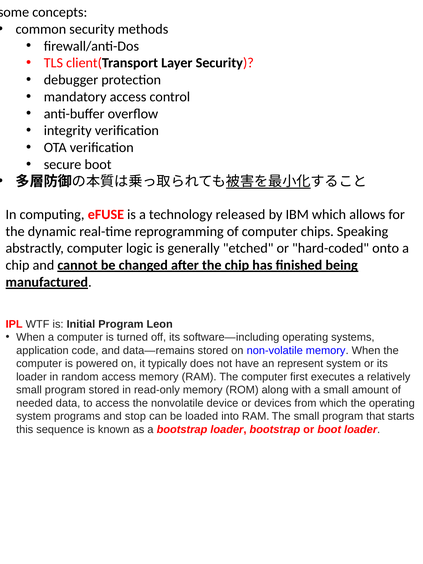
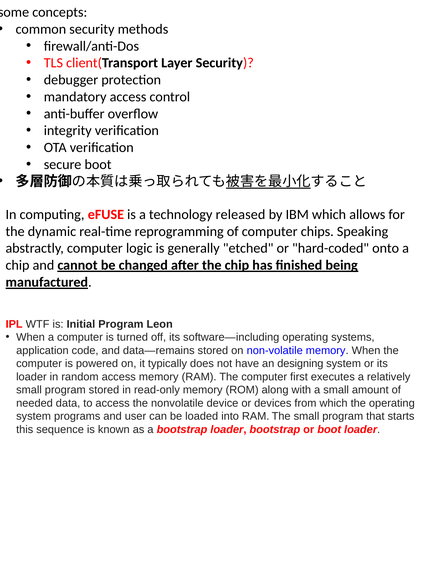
represent: represent -> designing (300, 364)
stop: stop -> user (135, 416)
